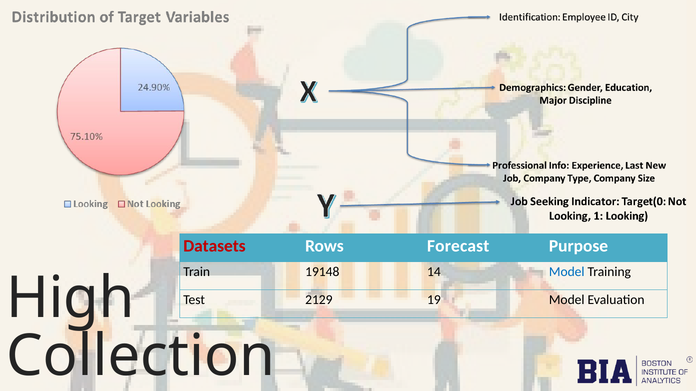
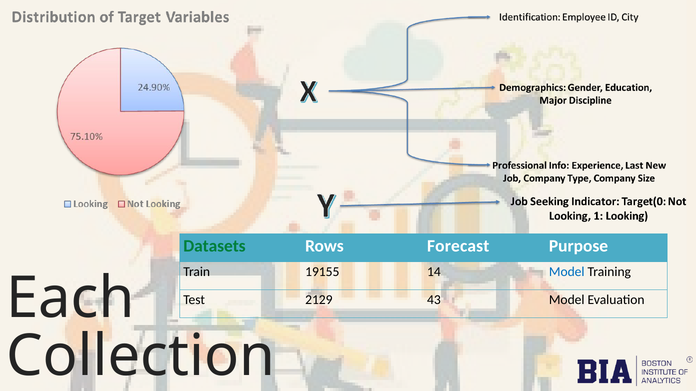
Datasets colour: red -> green (214, 246)
19148: 19148 -> 19155 (322, 272)
High: High -> Each (70, 298)
19: 19 -> 43 (434, 300)
